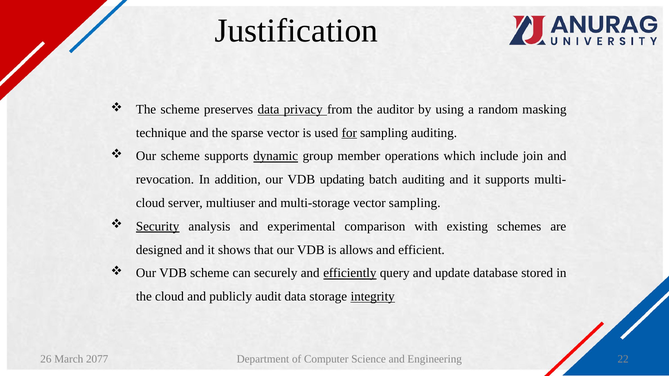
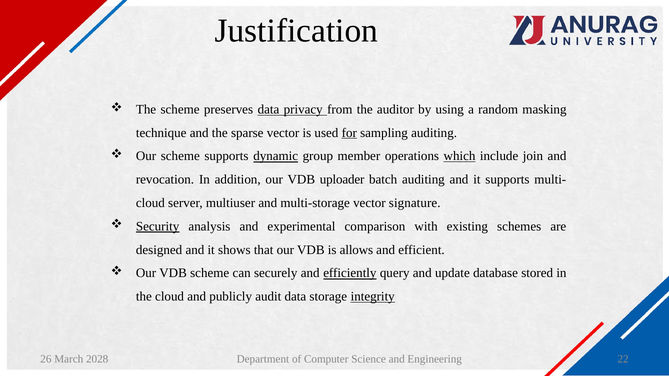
which underline: none -> present (460, 156)
updating: updating -> uploader (342, 180)
vector sampling: sampling -> signature (415, 203)
2077: 2077 -> 2028 (97, 360)
